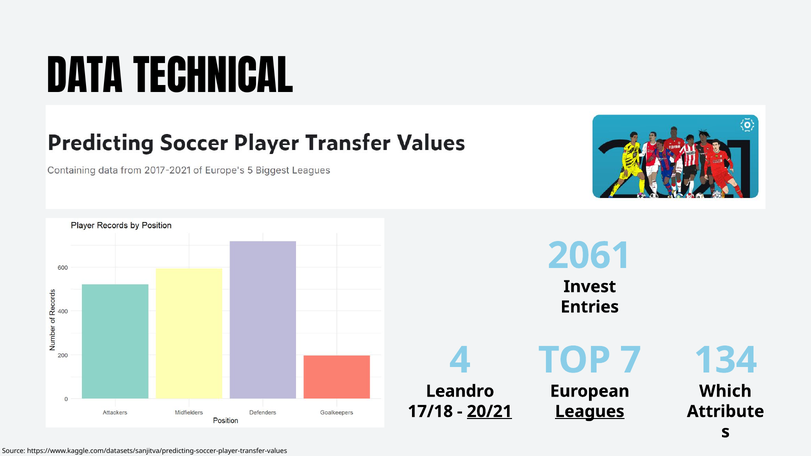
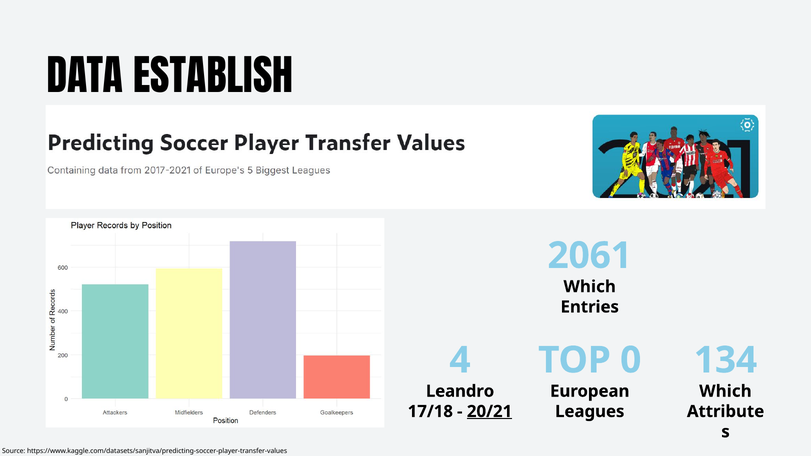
TECHNICAL: TECHNICAL -> ESTABLISH (213, 79)
Invest: Invest -> Which (590, 287)
7: 7 -> 0 (631, 360)
Leagues underline: present -> none (590, 412)
